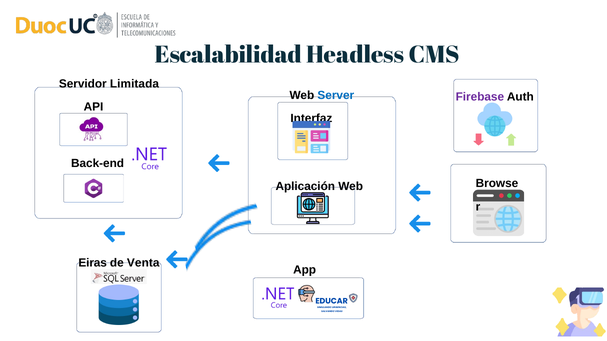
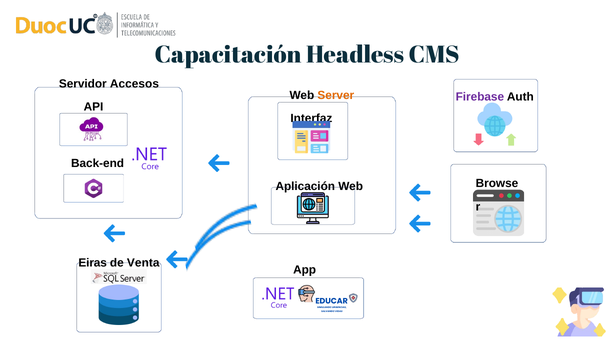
Escalabilidad: Escalabilidad -> Capacitación (228, 55)
Limitada: Limitada -> Accesos (134, 84)
Server colour: blue -> orange (336, 95)
